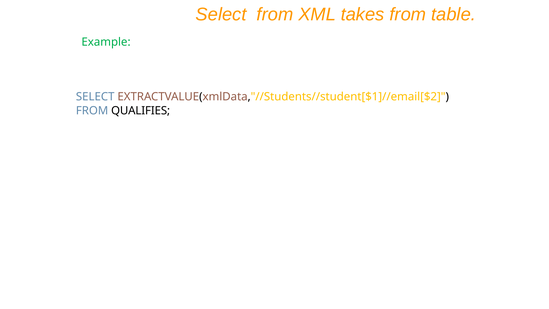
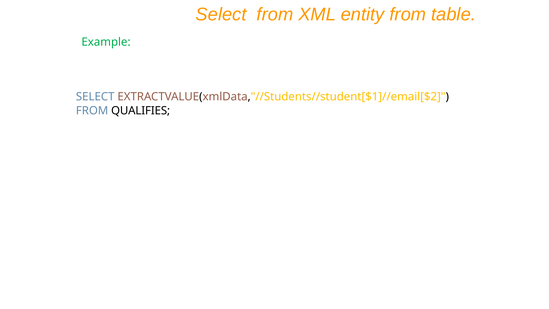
takes: takes -> entity (363, 14)
